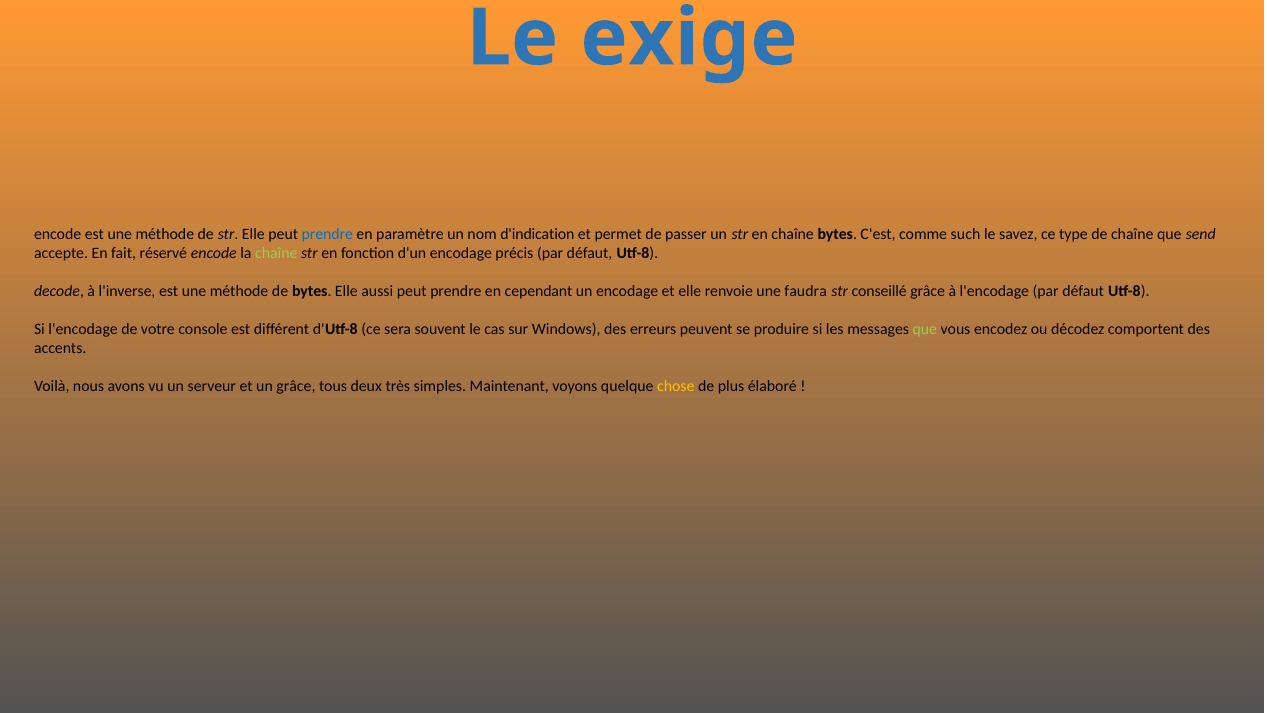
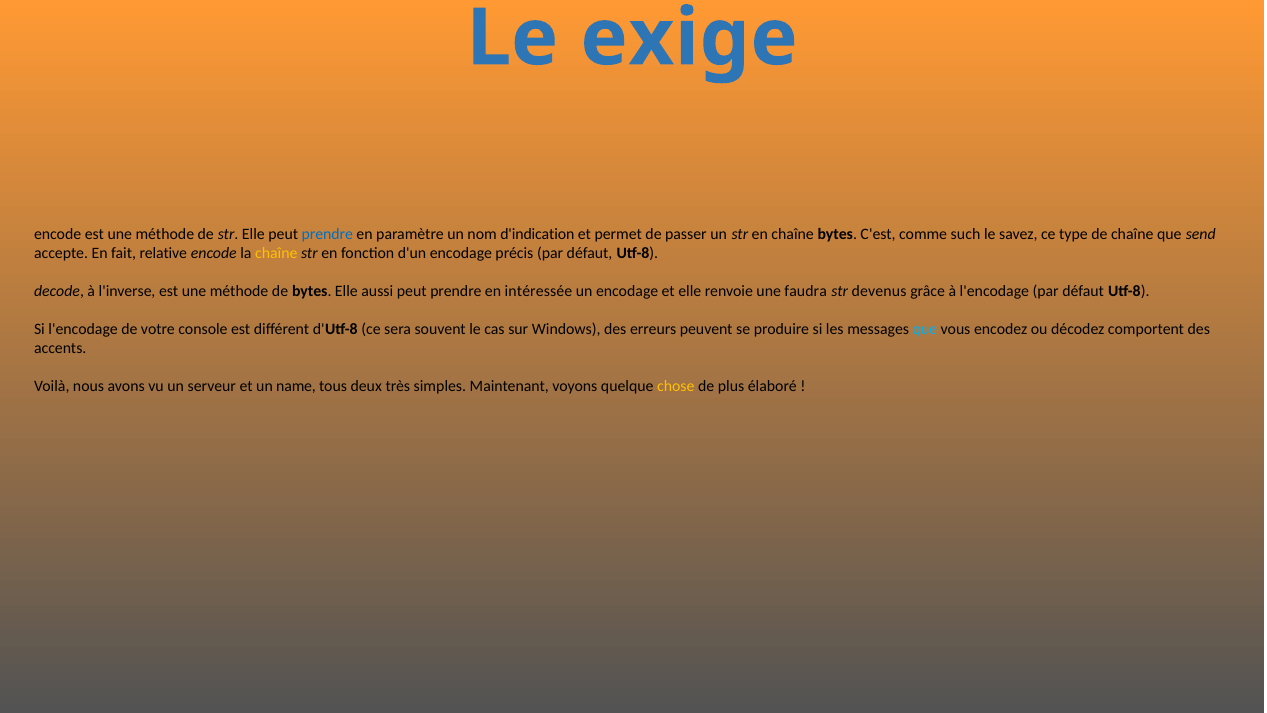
réservé: réservé -> relative (163, 253)
chaîne colour: light green -> yellow (276, 253)
cependant: cependant -> intéressée (538, 291)
conseillé: conseillé -> devenus (879, 291)
que colour: light green -> light blue (925, 329)
un grâce: grâce -> name (296, 386)
